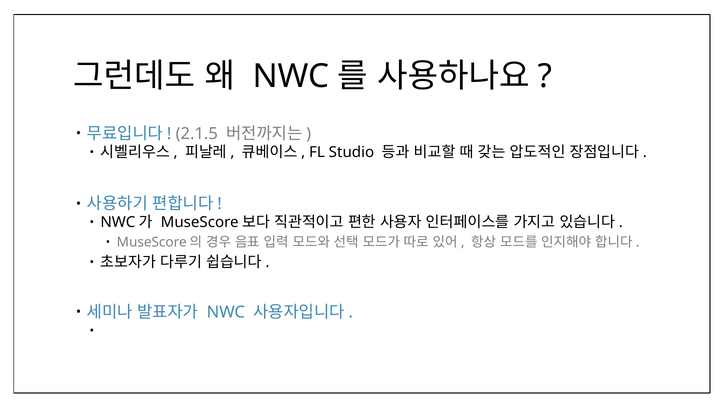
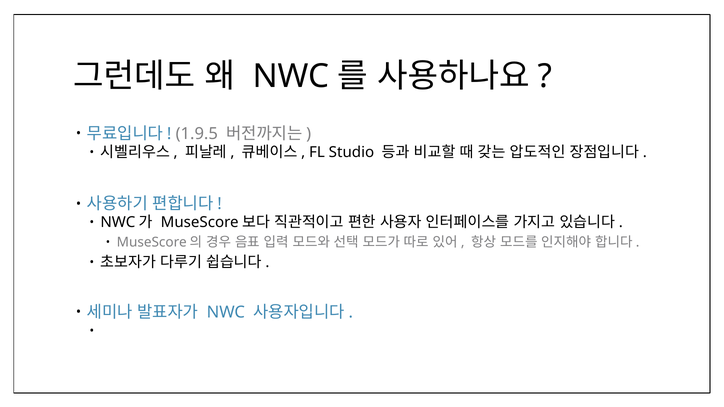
2.1.5: 2.1.5 -> 1.9.5 (197, 134)
